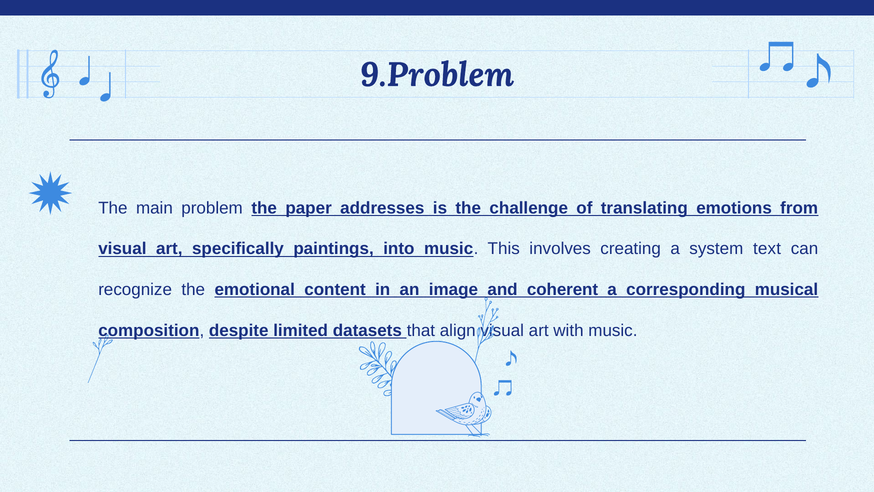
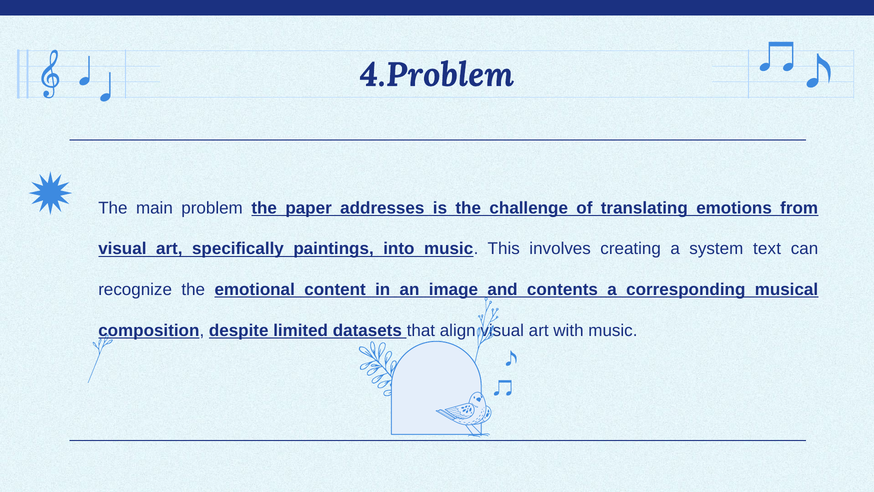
9.Problem: 9.Problem -> 4.Problem (437, 75)
coherent: coherent -> contents (562, 289)
